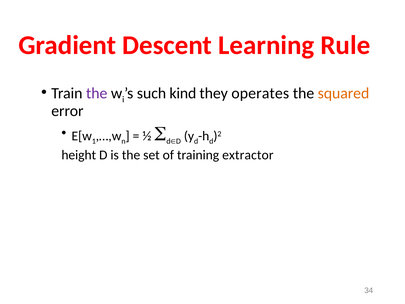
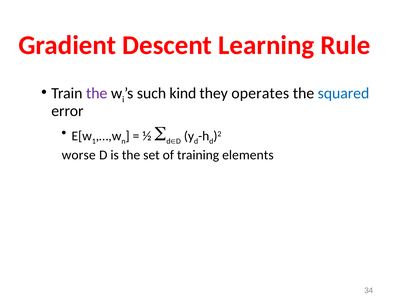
squared colour: orange -> blue (344, 93)
height: height -> worse (79, 155)
extractor: extractor -> elements (248, 155)
